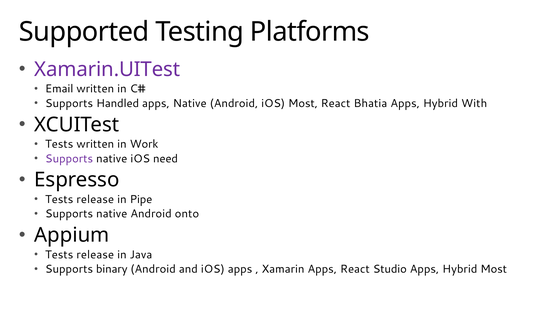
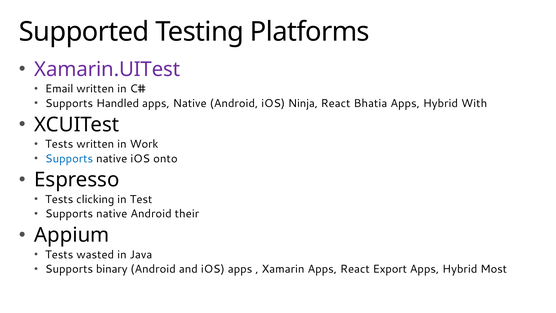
iOS Most: Most -> Ninja (303, 103)
Supports colour: purple -> blue (69, 159)
need: need -> onto (165, 159)
release: release -> clicking (95, 199)
Pipe: Pipe -> Test (141, 199)
onto: onto -> their (187, 214)
release: release -> wasted (95, 254)
Studio: Studio -> Export (390, 269)
